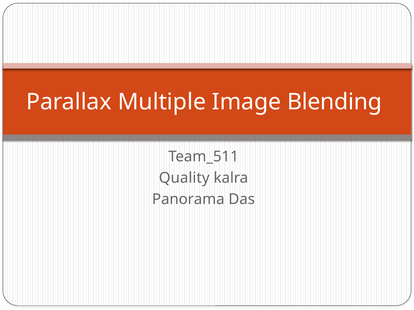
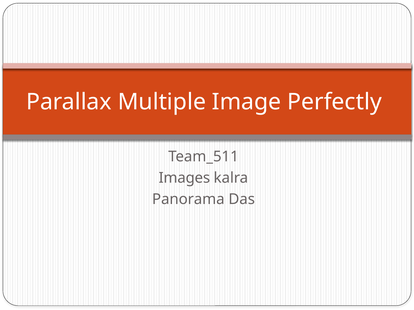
Blending: Blending -> Perfectly (334, 102)
Quality: Quality -> Images (184, 178)
